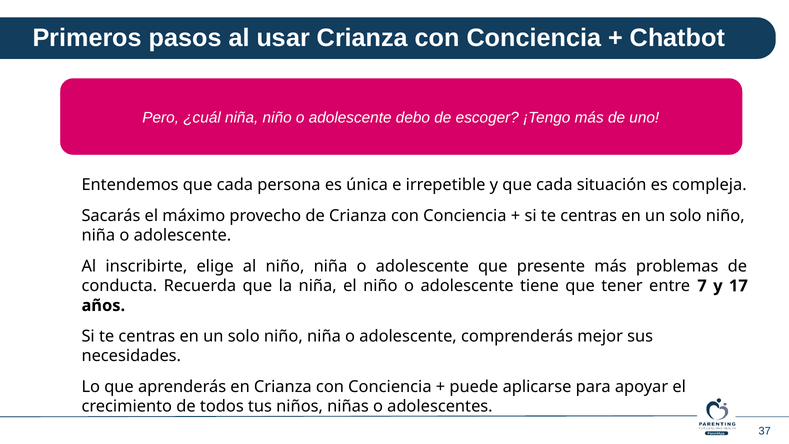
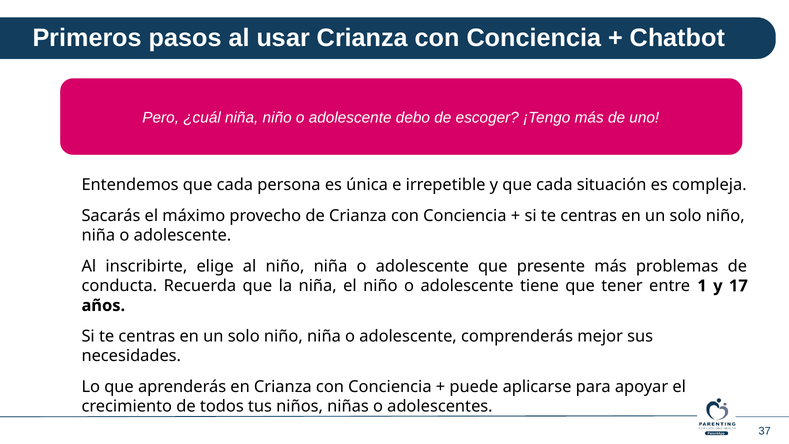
7: 7 -> 1 (702, 286)
